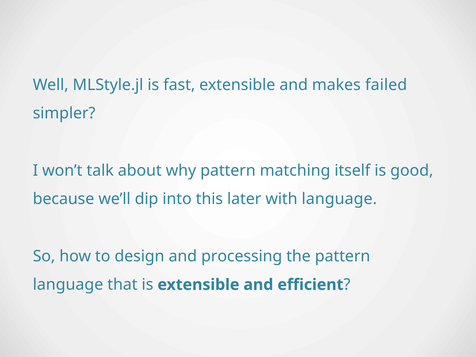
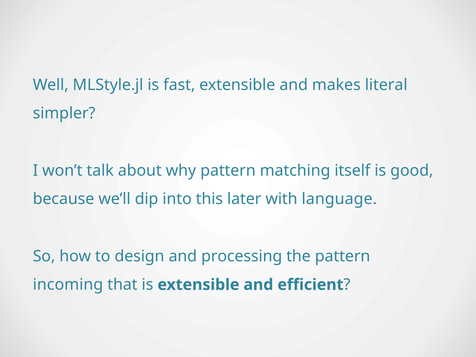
failed: failed -> literal (386, 85)
language: language -> incoming (68, 285)
